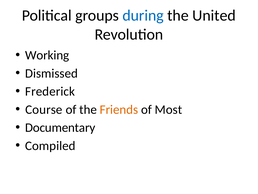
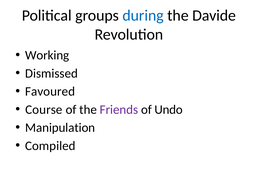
United: United -> Davide (214, 16)
Frederick: Frederick -> Favoured (50, 91)
Friends colour: orange -> purple (119, 109)
Most: Most -> Undo (169, 109)
Documentary: Documentary -> Manipulation (60, 127)
